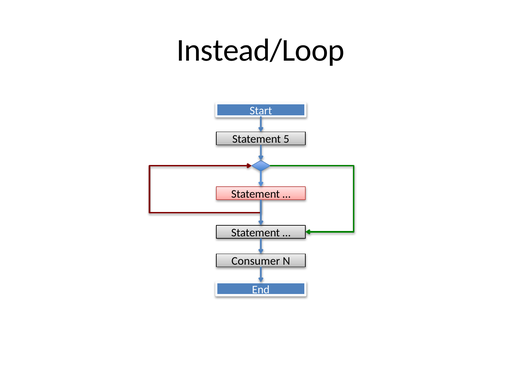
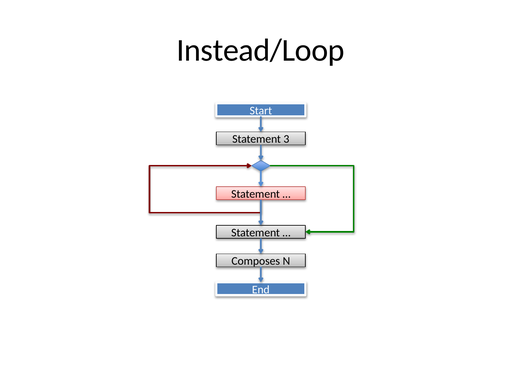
5: 5 -> 3 (286, 139)
Consumer: Consumer -> Composes (256, 261)
